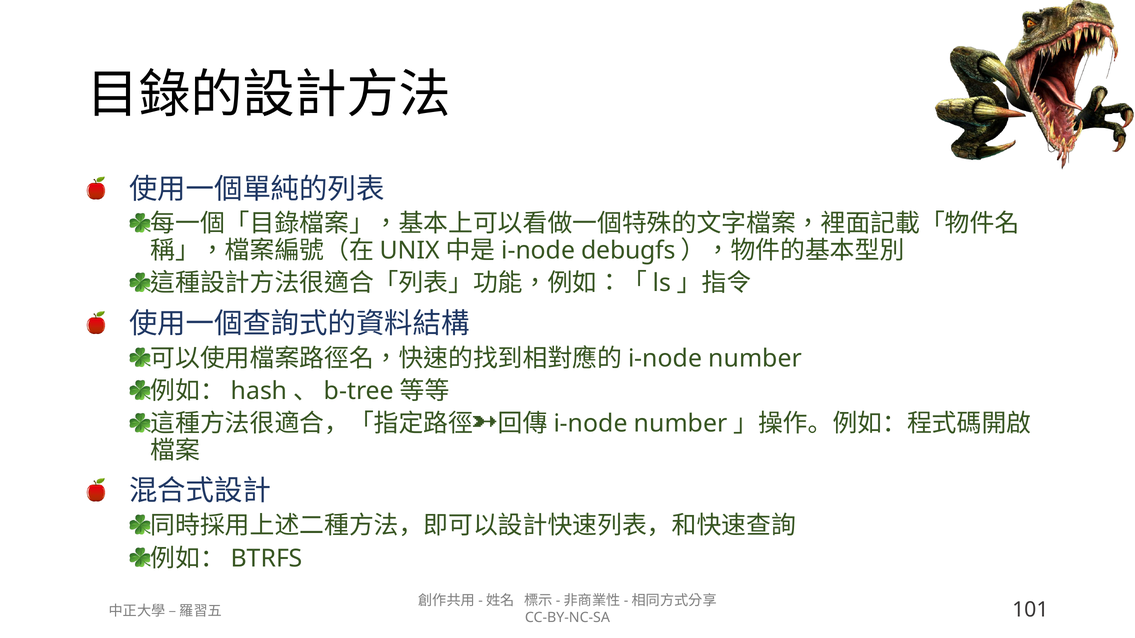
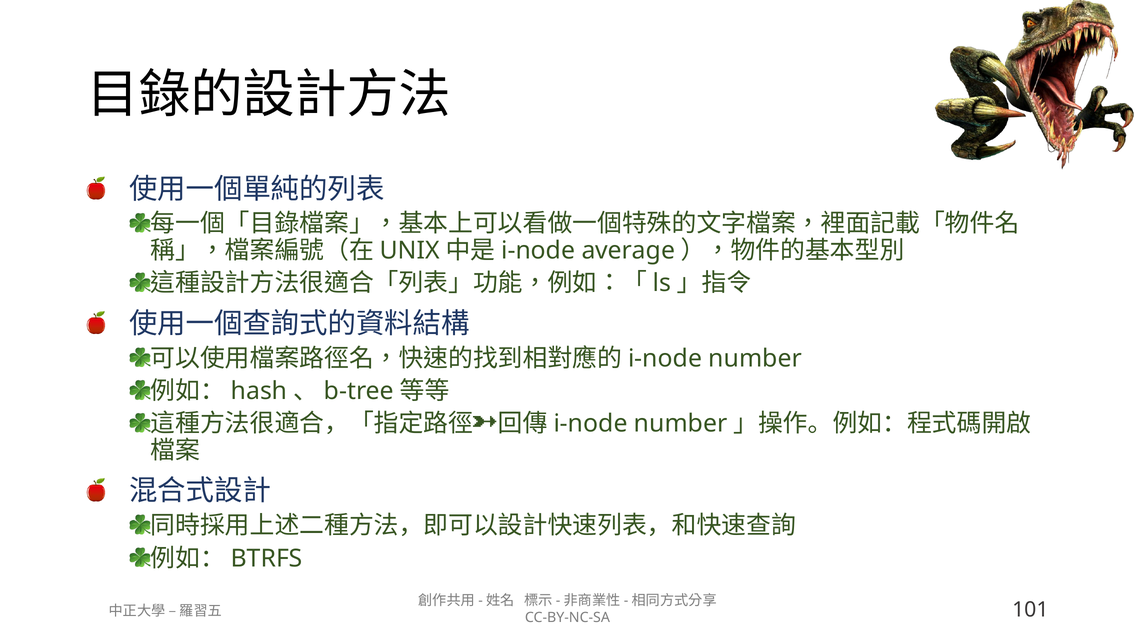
debugfs: debugfs -> average (628, 251)
